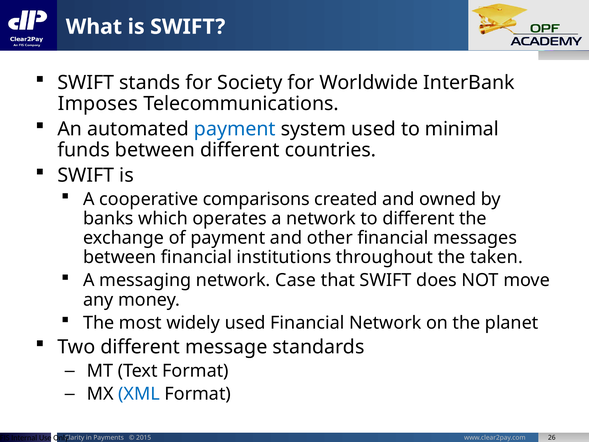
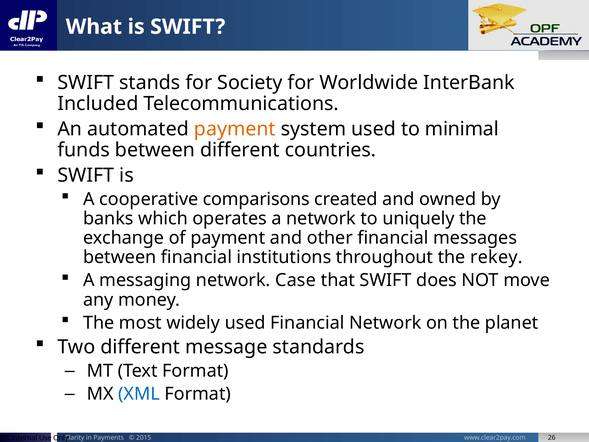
Imposes: Imposes -> Included (98, 104)
payment colour: blue -> orange (235, 129)
to different: different -> uniquely (419, 218)
taken: taken -> rekey (496, 257)
